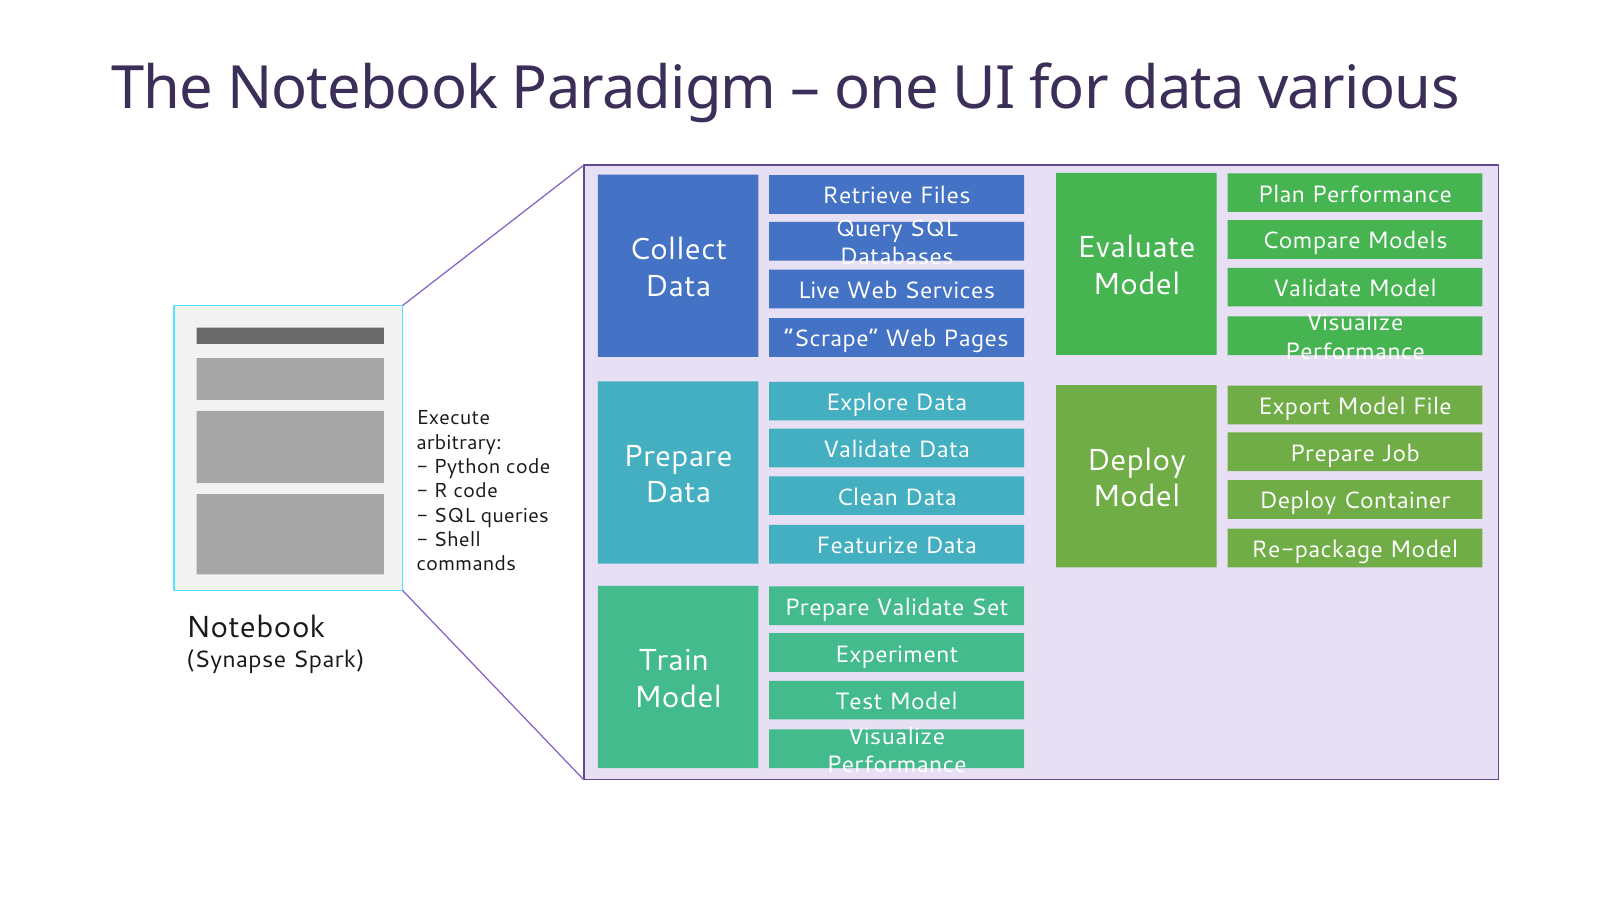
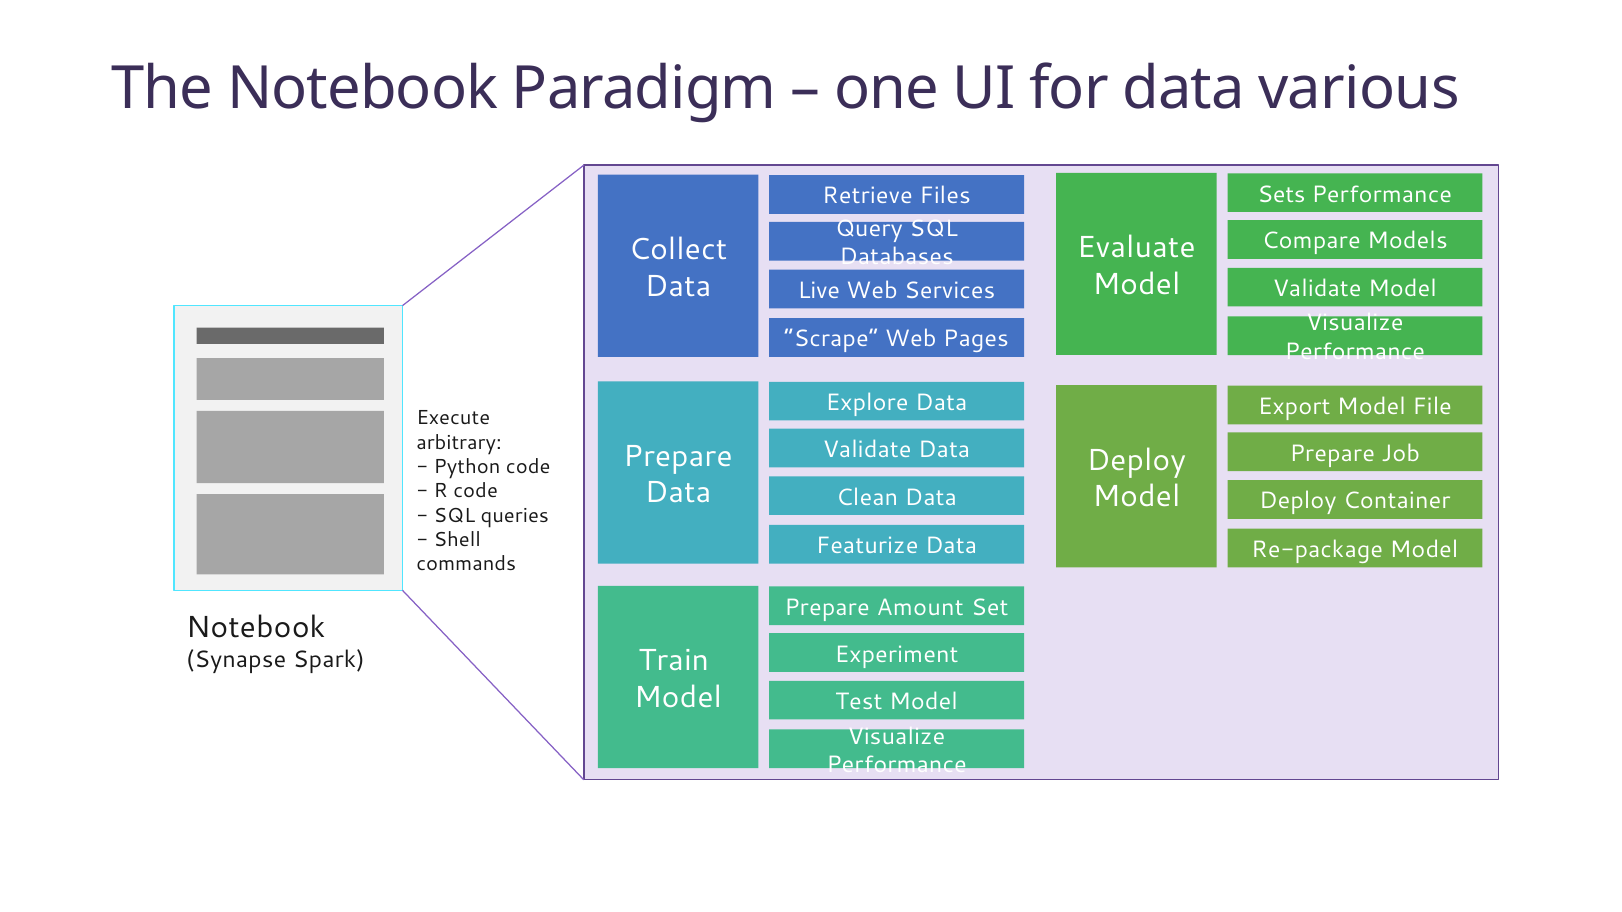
Plan: Plan -> Sets (1282, 194)
Prepare Validate: Validate -> Amount (920, 608)
